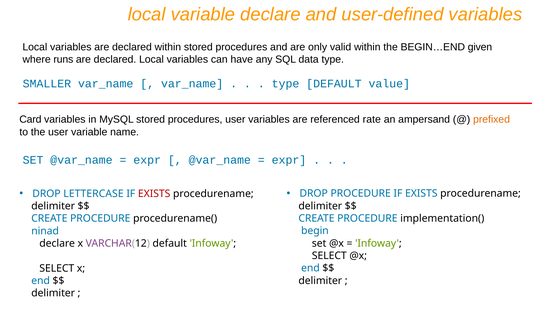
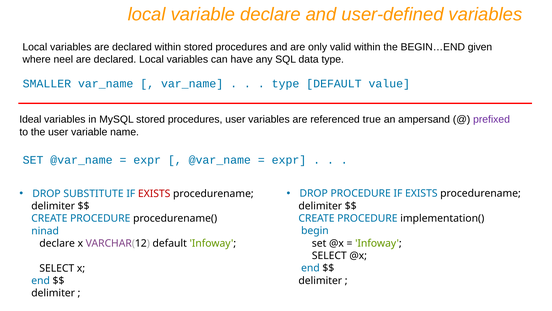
runs: runs -> neel (63, 59)
Card: Card -> Ideal (30, 119)
rate: rate -> true (372, 119)
prefixed colour: orange -> purple (492, 119)
LETTERCASE: LETTERCASE -> SUBSTITUTE (93, 193)
